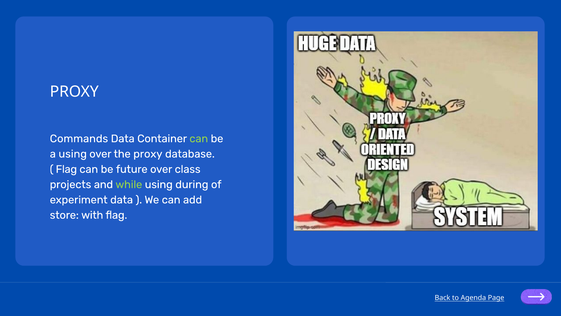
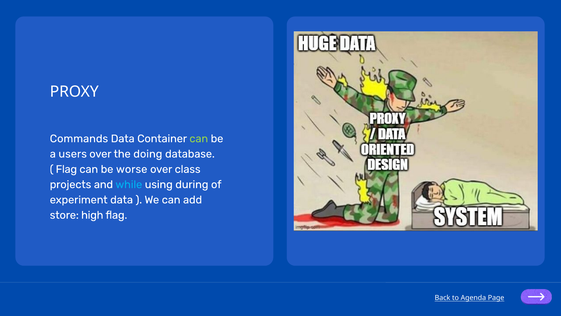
a using: using -> users (73, 154)
the proxy: proxy -> doing (148, 154)
future: future -> worse (132, 169)
while colour: light green -> light blue (129, 184)
with: with -> high (92, 215)
